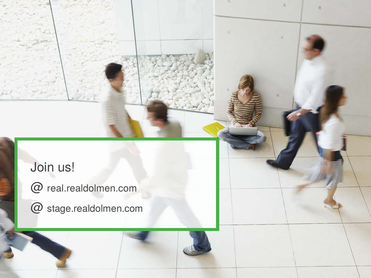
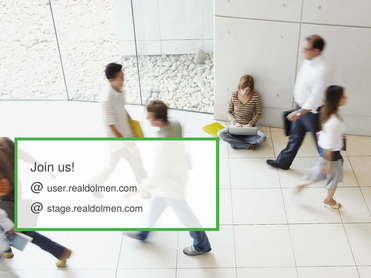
real.realdolmen.com: real.realdolmen.com -> user.realdolmen.com (92, 189)
